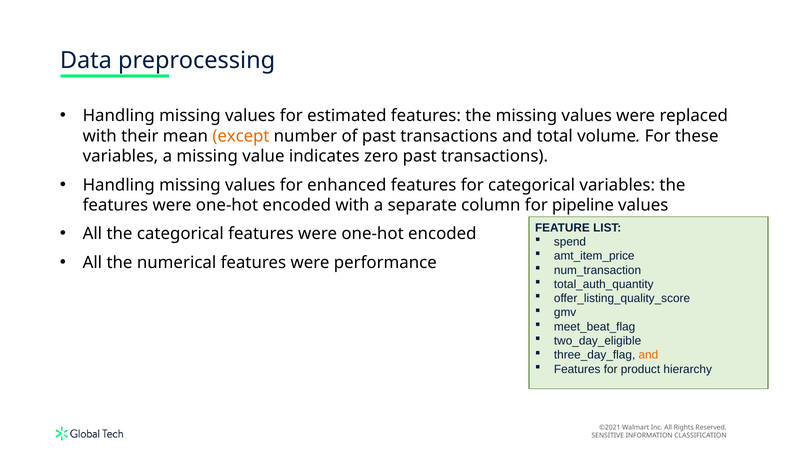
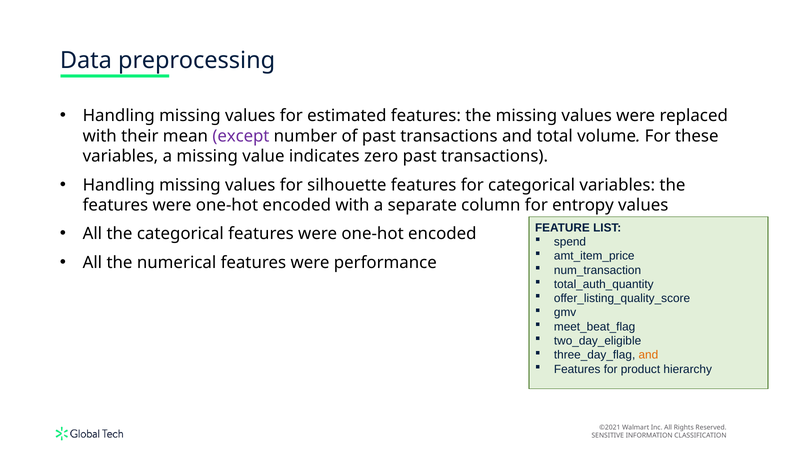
except colour: orange -> purple (241, 136)
enhanced: enhanced -> silhouette (347, 185)
pipeline: pipeline -> entropy (583, 205)
